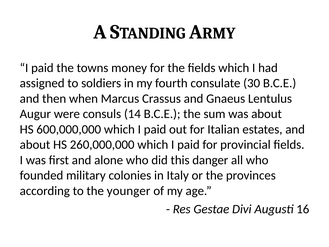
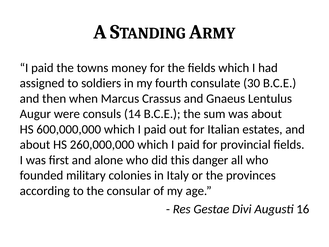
younger: younger -> consular (129, 191)
